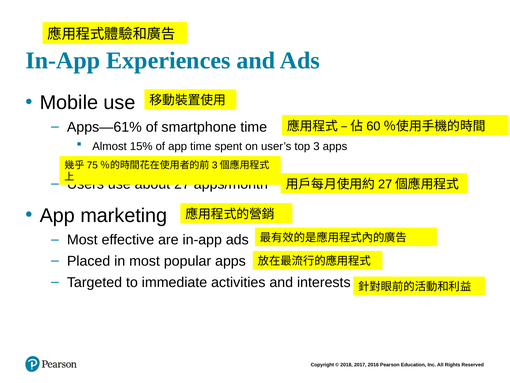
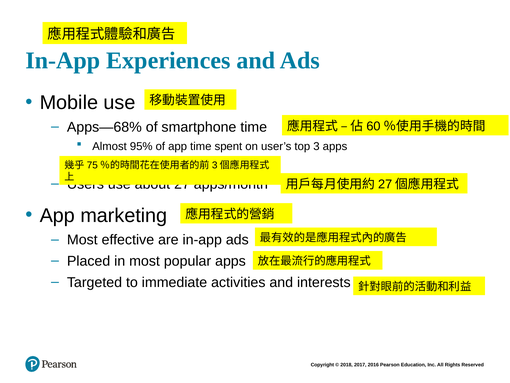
Apps—61%: Apps—61% -> Apps—68% (104, 127)
15%: 15% -> 95% (141, 146)
